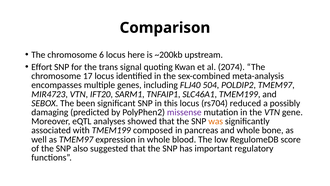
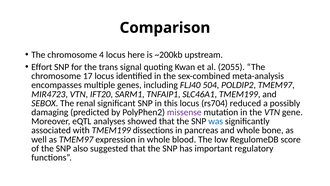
6: 6 -> 4 (102, 55)
2074: 2074 -> 2055 (231, 67)
been: been -> renal (86, 103)
was colour: orange -> blue (216, 121)
composed: composed -> dissections (153, 130)
